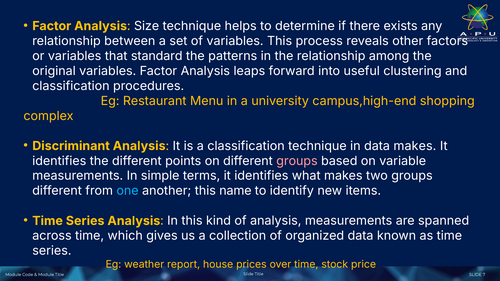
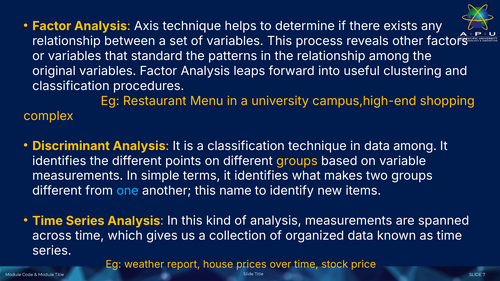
Size: Size -> Axis (147, 26)
data makes: makes -> among (415, 146)
groups colour: pink -> yellow (297, 161)
